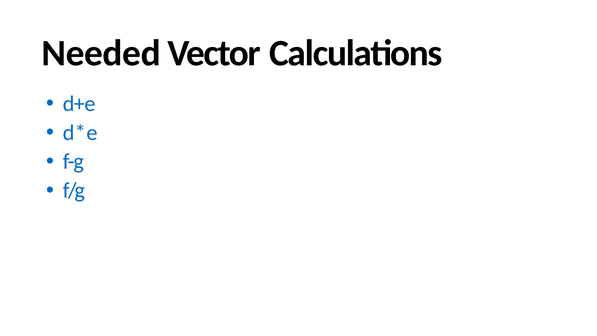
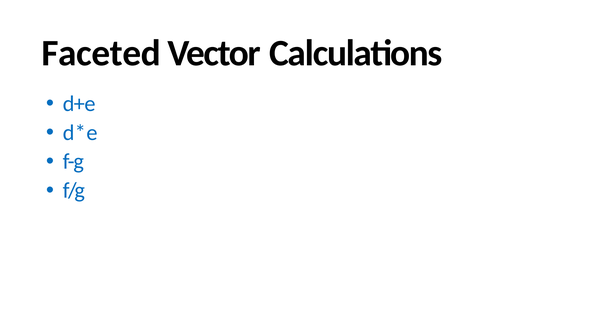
Needed: Needed -> Faceted (101, 53)
